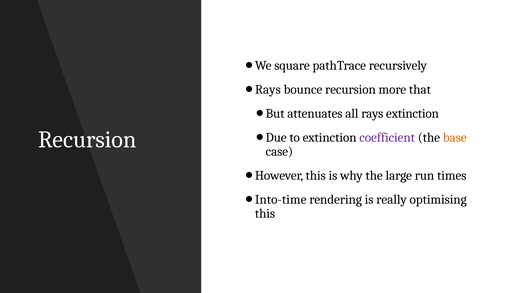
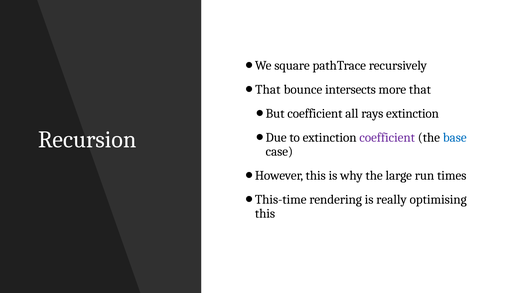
Rays: Rays -> That (268, 90)
bounce recursion: recursion -> intersects (350, 90)
But attenuates: attenuates -> coefficient (315, 114)
base colour: orange -> blue (455, 138)
Into-time: Into-time -> This-time (281, 200)
